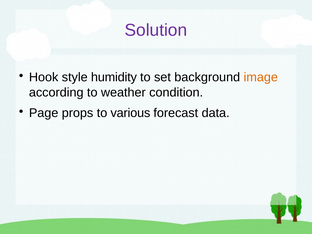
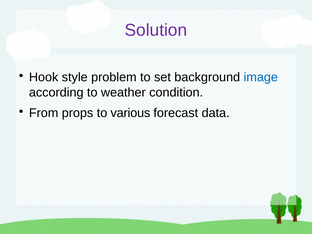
humidity: humidity -> problem (114, 77)
image colour: orange -> blue (261, 77)
Page: Page -> From (44, 113)
